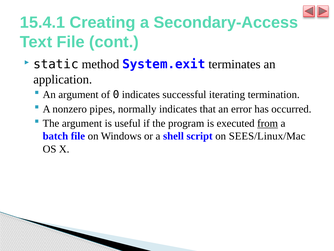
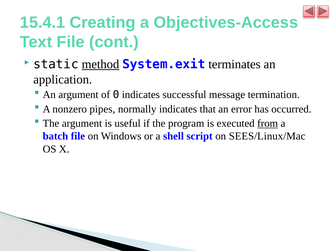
Secondary-Access: Secondary-Access -> Objectives-Access (226, 23)
method underline: none -> present (100, 64)
iterating: iterating -> message (227, 95)
